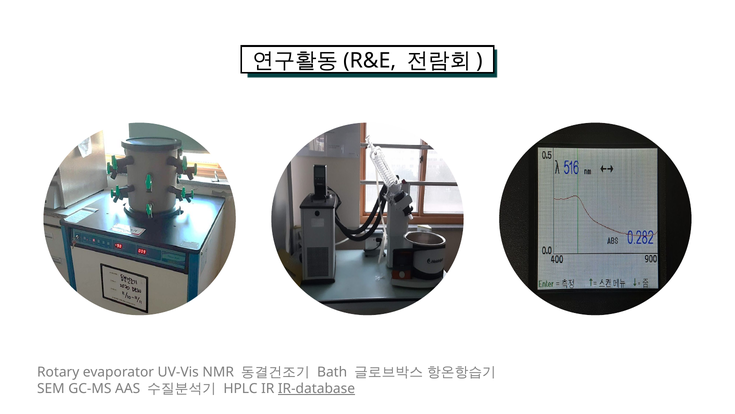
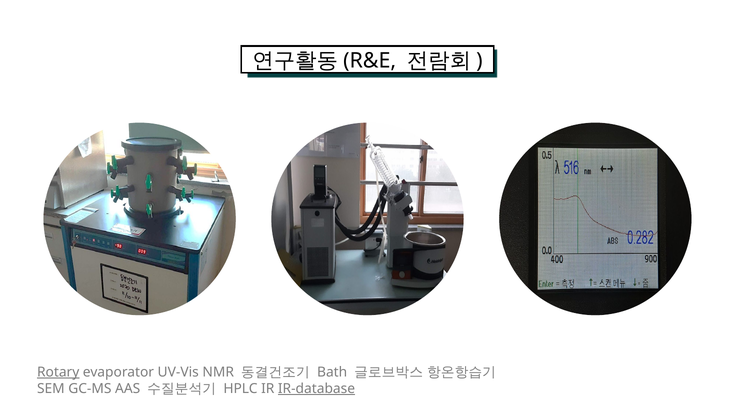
Rotary underline: none -> present (58, 371)
